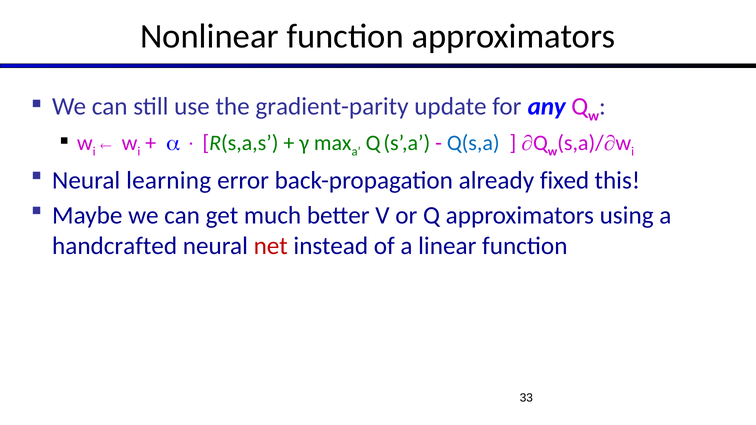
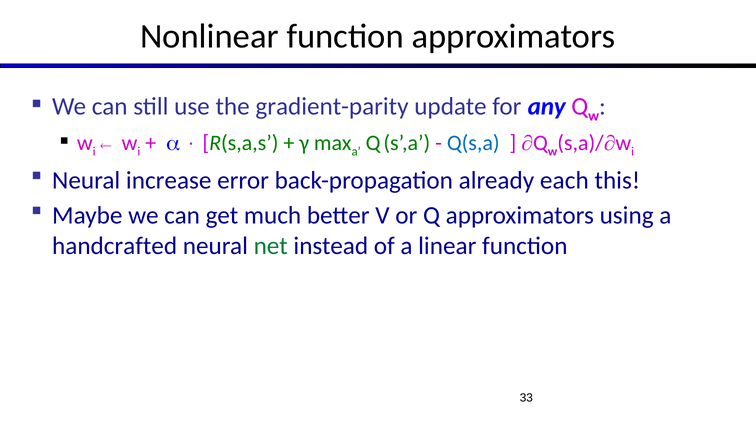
learning: learning -> increase (169, 180)
fixed: fixed -> each (564, 180)
net colour: red -> green (271, 246)
